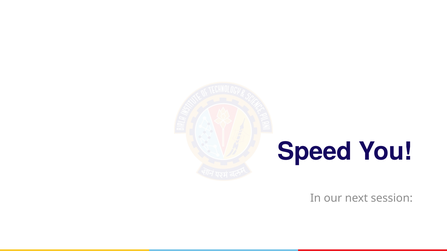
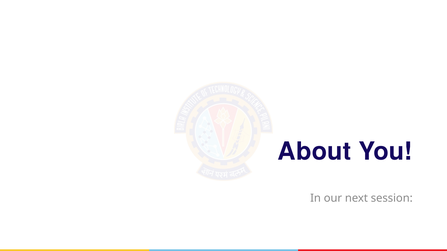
Speed: Speed -> About (314, 152)
